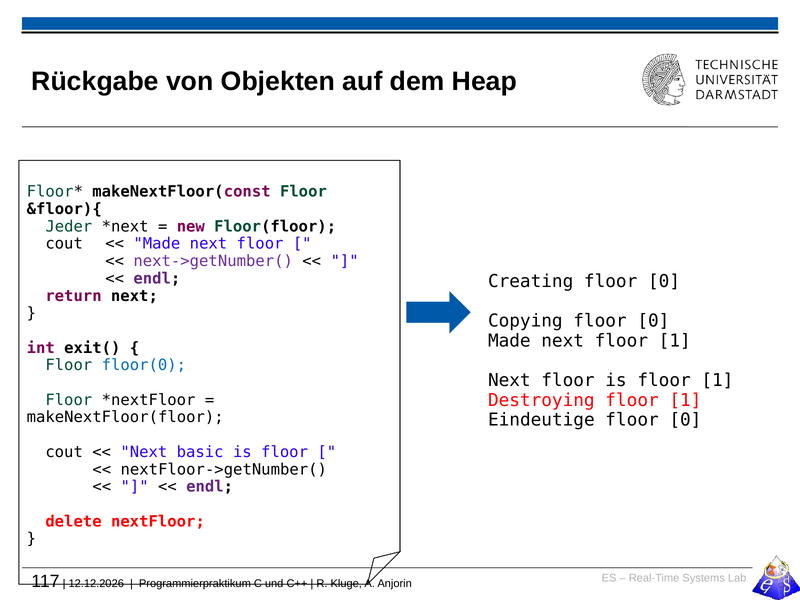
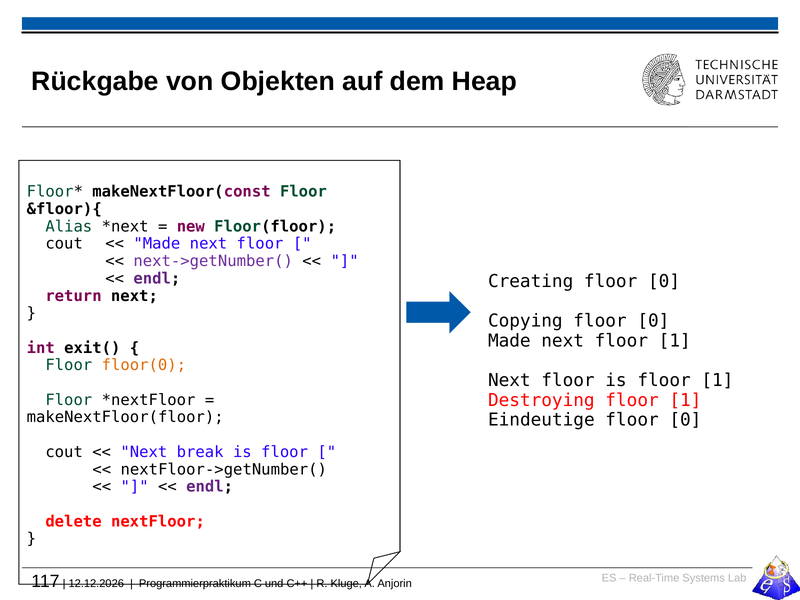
Jeder: Jeder -> Alias (69, 226)
floor(0 colour: blue -> orange (144, 365)
basic: basic -> break (200, 452)
